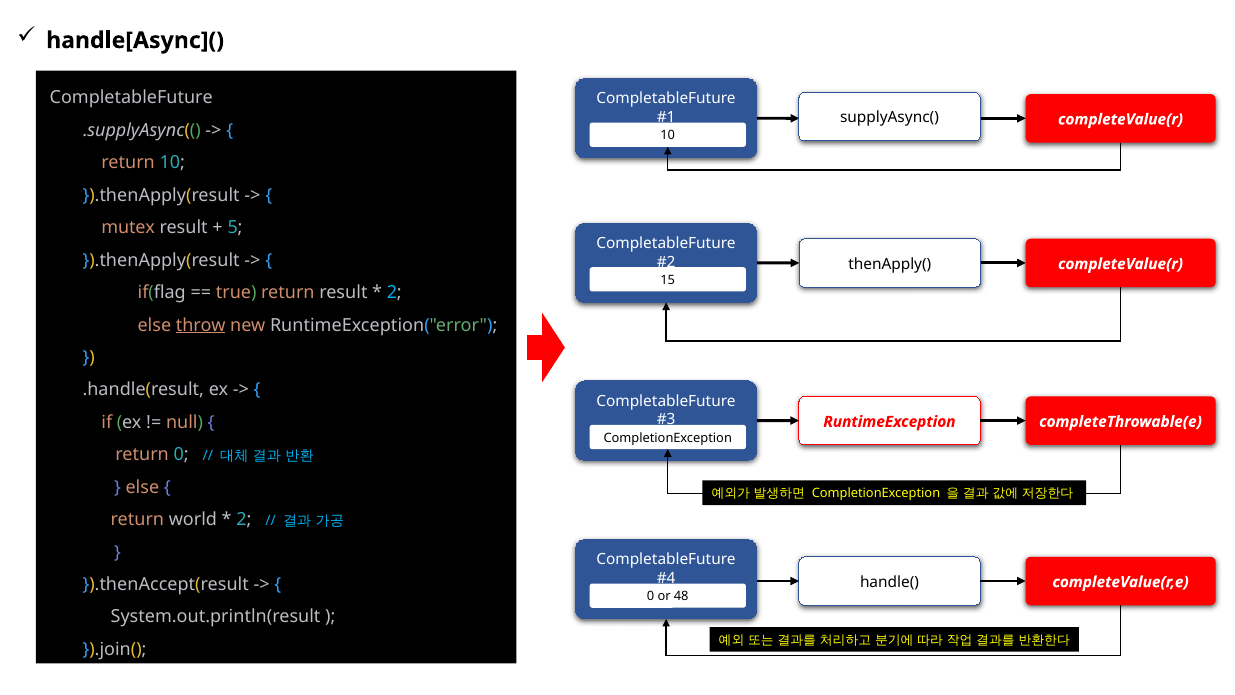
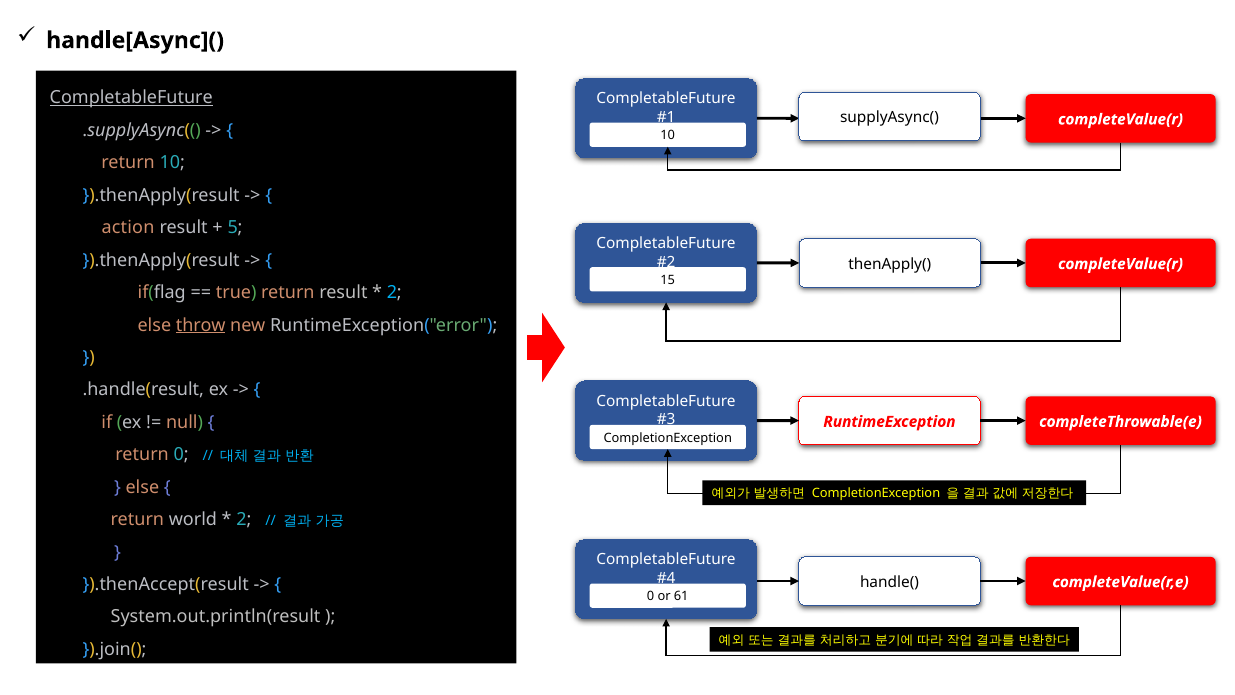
CompletableFuture underline: none -> present (131, 98)
mutex: mutex -> action (128, 228)
48: 48 -> 61 (681, 596)
